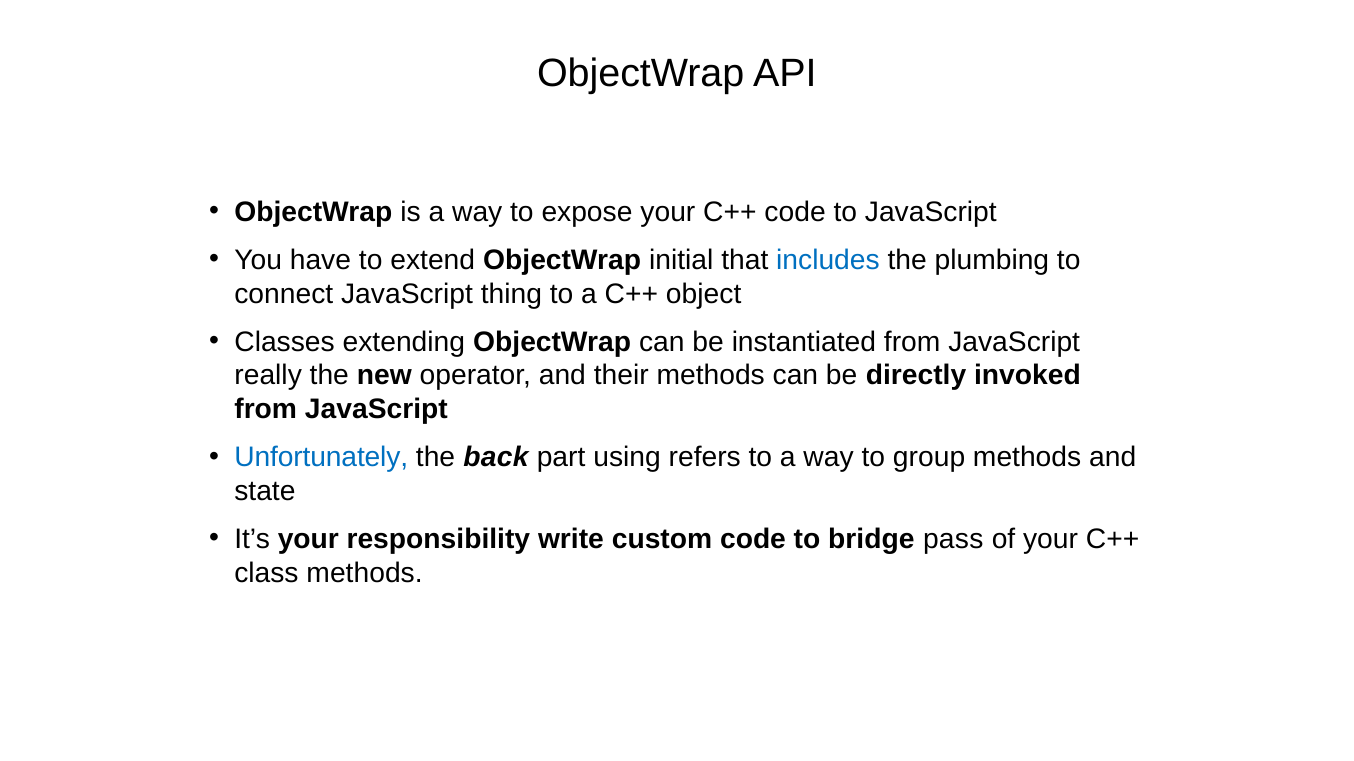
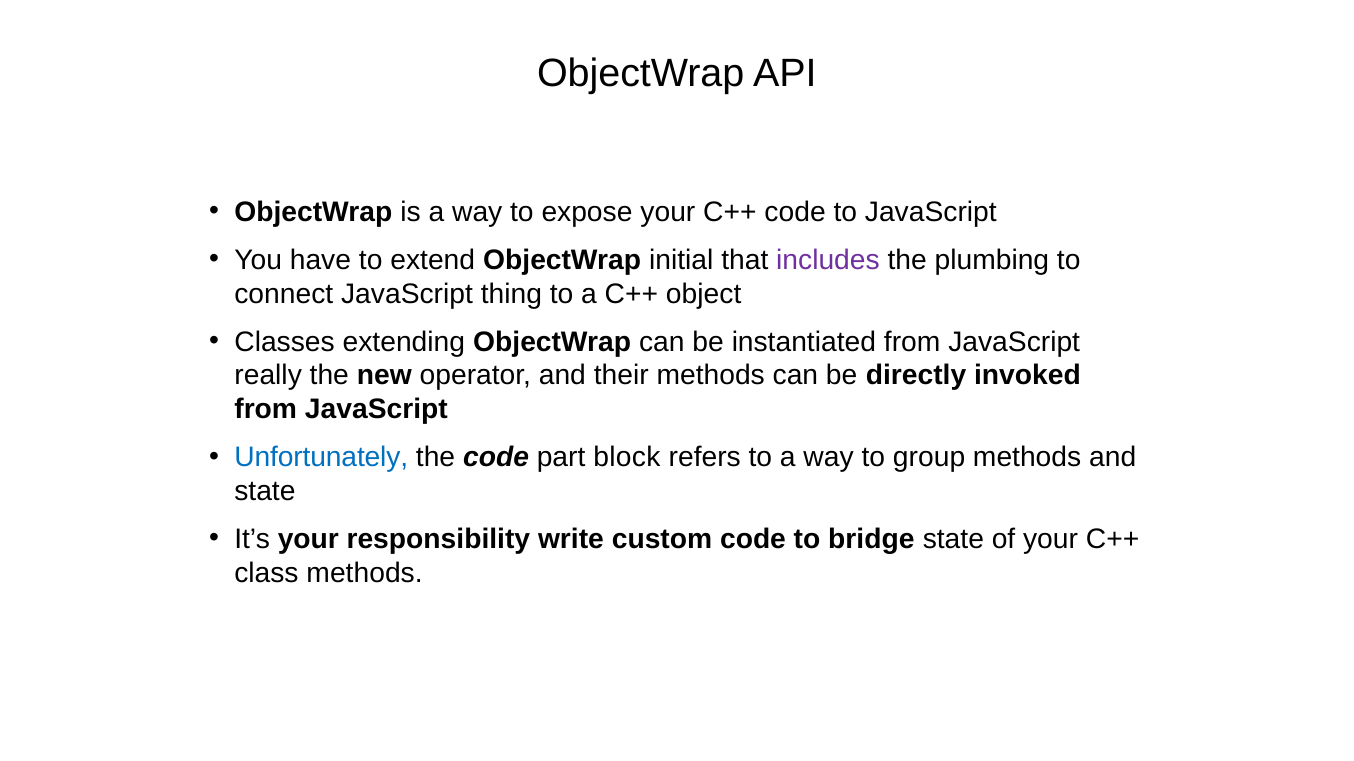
includes colour: blue -> purple (828, 260)
the back: back -> code (496, 458)
using: using -> block (627, 458)
bridge pass: pass -> state (953, 540)
